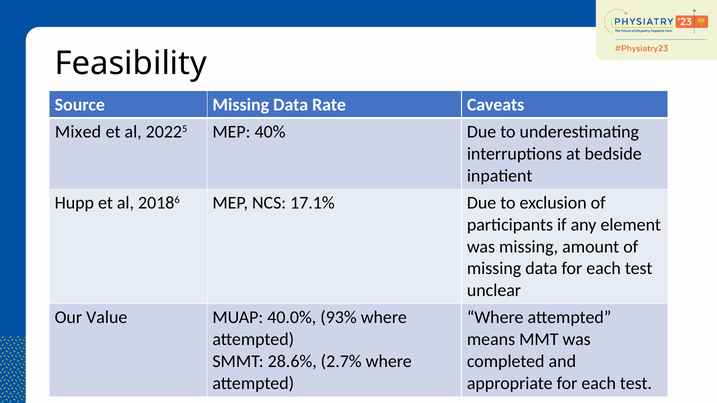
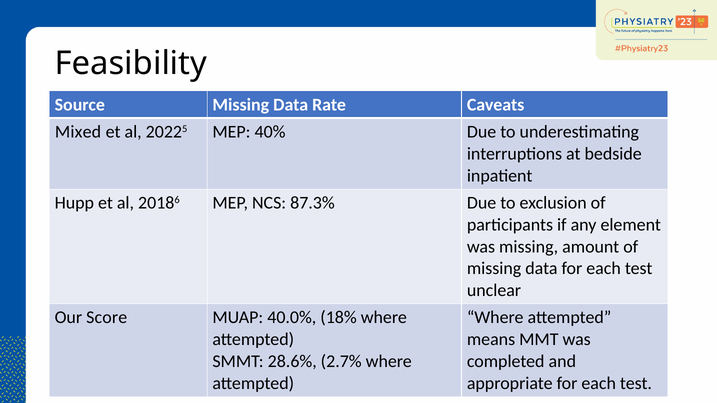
17.1%: 17.1% -> 87.3% (312, 203)
Value: Value -> Score (107, 318)
93%: 93% -> 18% (339, 318)
